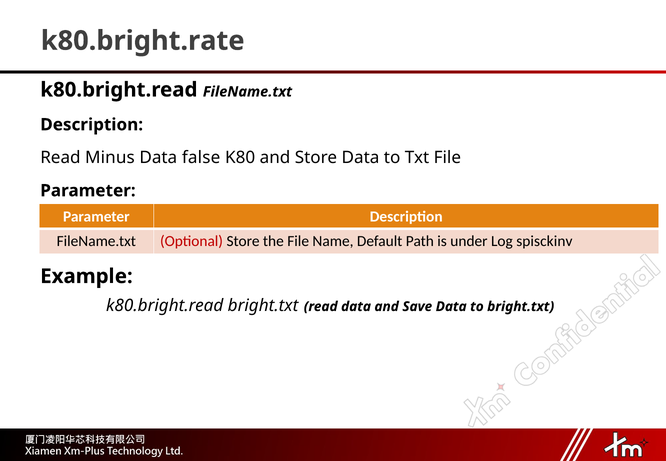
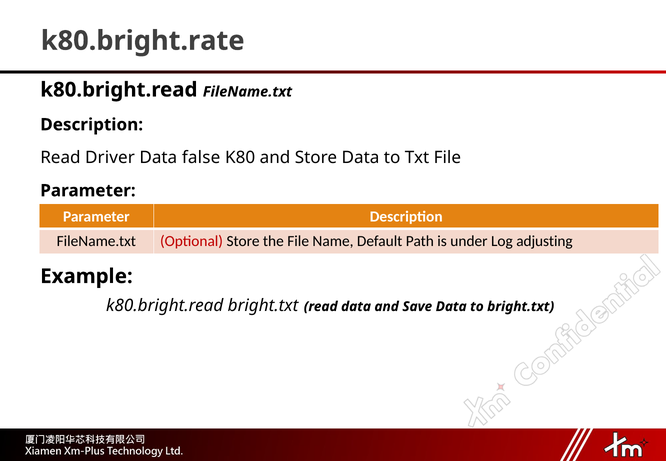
Minus: Minus -> Driver (110, 158)
spisckinv: spisckinv -> adjusting (544, 241)
